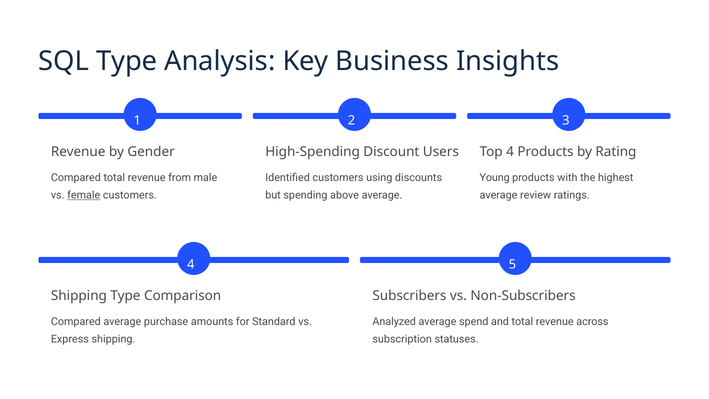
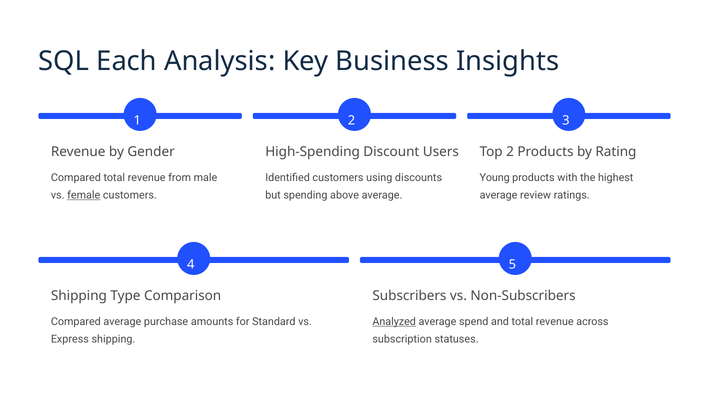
SQL Type: Type -> Each (127, 61)
Top 4: 4 -> 2 (510, 152)
Analyzed underline: none -> present (394, 321)
